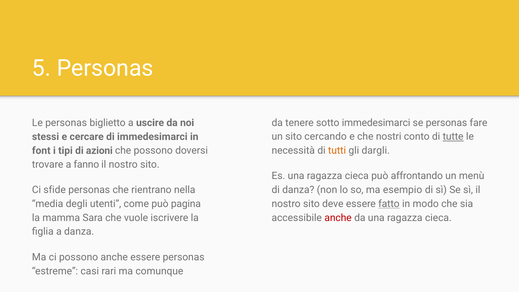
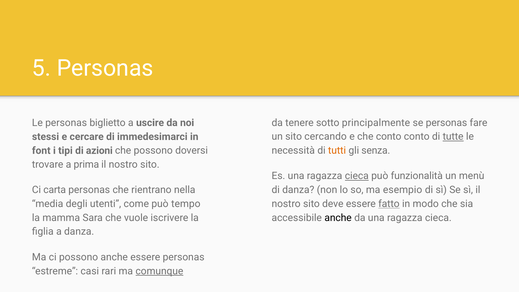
sotto immedesimarci: immedesimarci -> principalmente (376, 123)
che nostri: nostri -> conto (389, 137)
dargli: dargli -> senza (376, 151)
fanno: fanno -> prima (86, 164)
cieca underline: none -> present (357, 176)
affrontando: affrontando -> funzionalità (417, 176)
sfide: sfide -> carta (55, 190)
pagina: pagina -> tempo (186, 204)
anche colour: red -> black (338, 218)
comunque underline: none -> present (159, 271)
